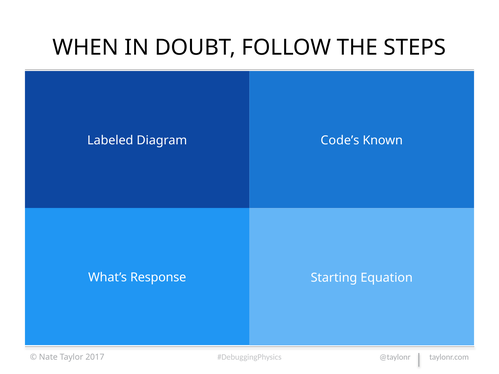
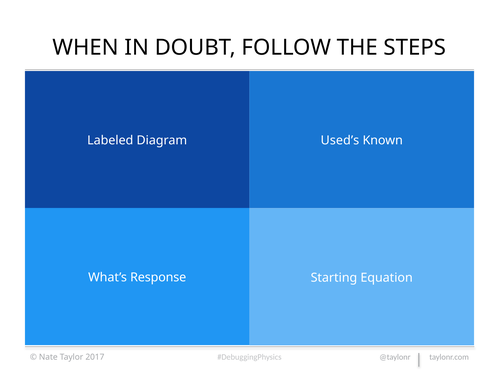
Code’s: Code’s -> Used’s (340, 141)
